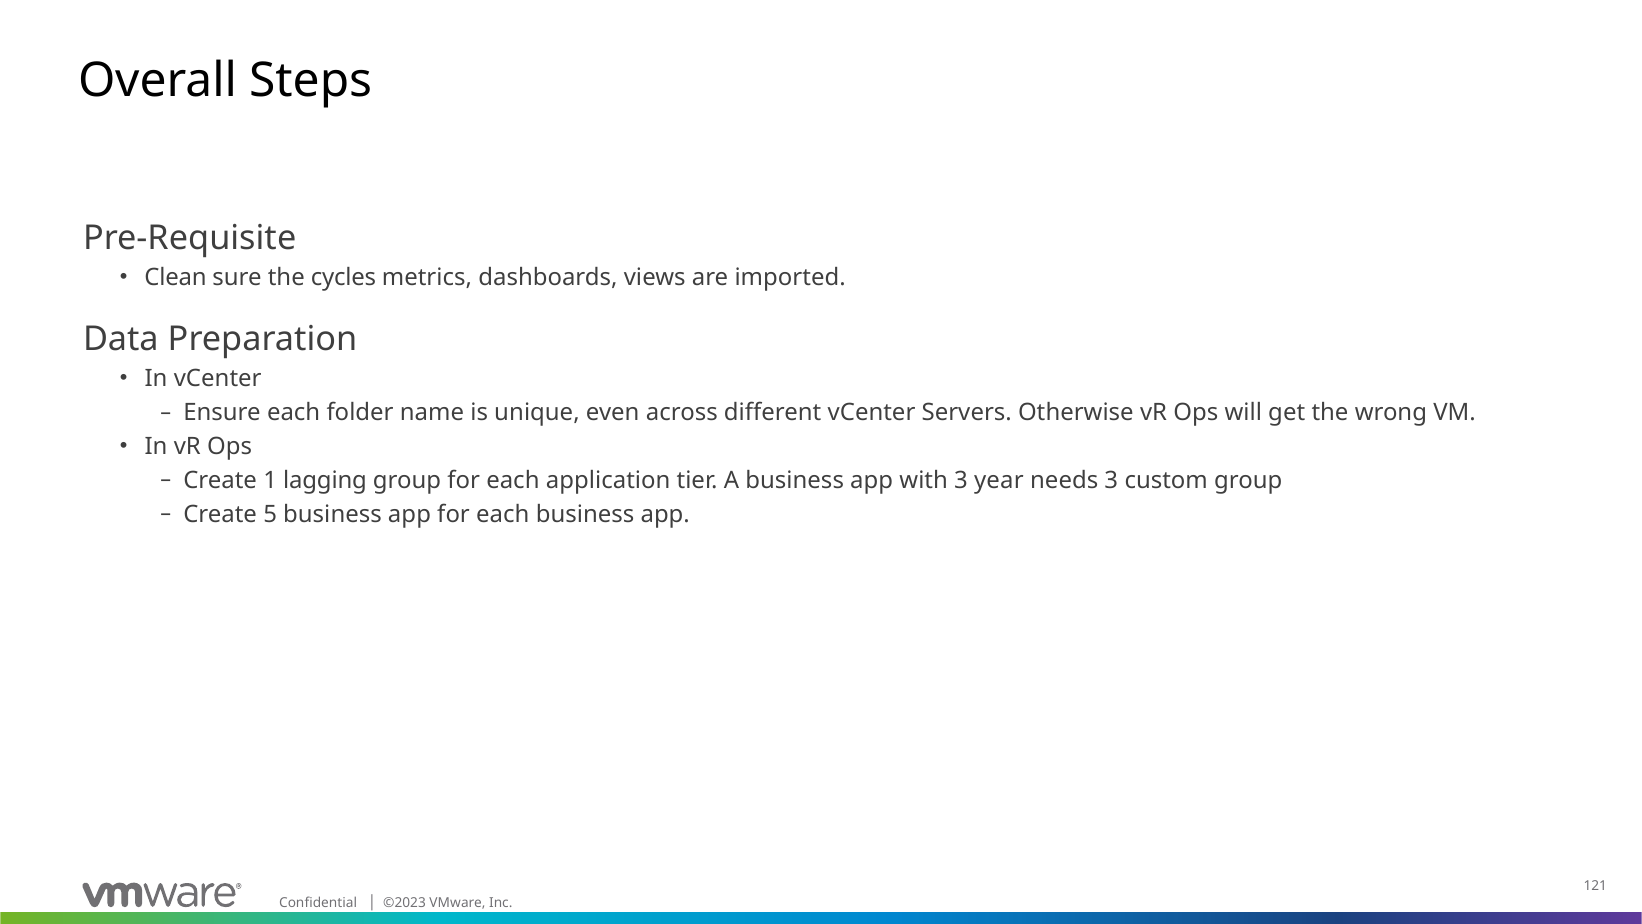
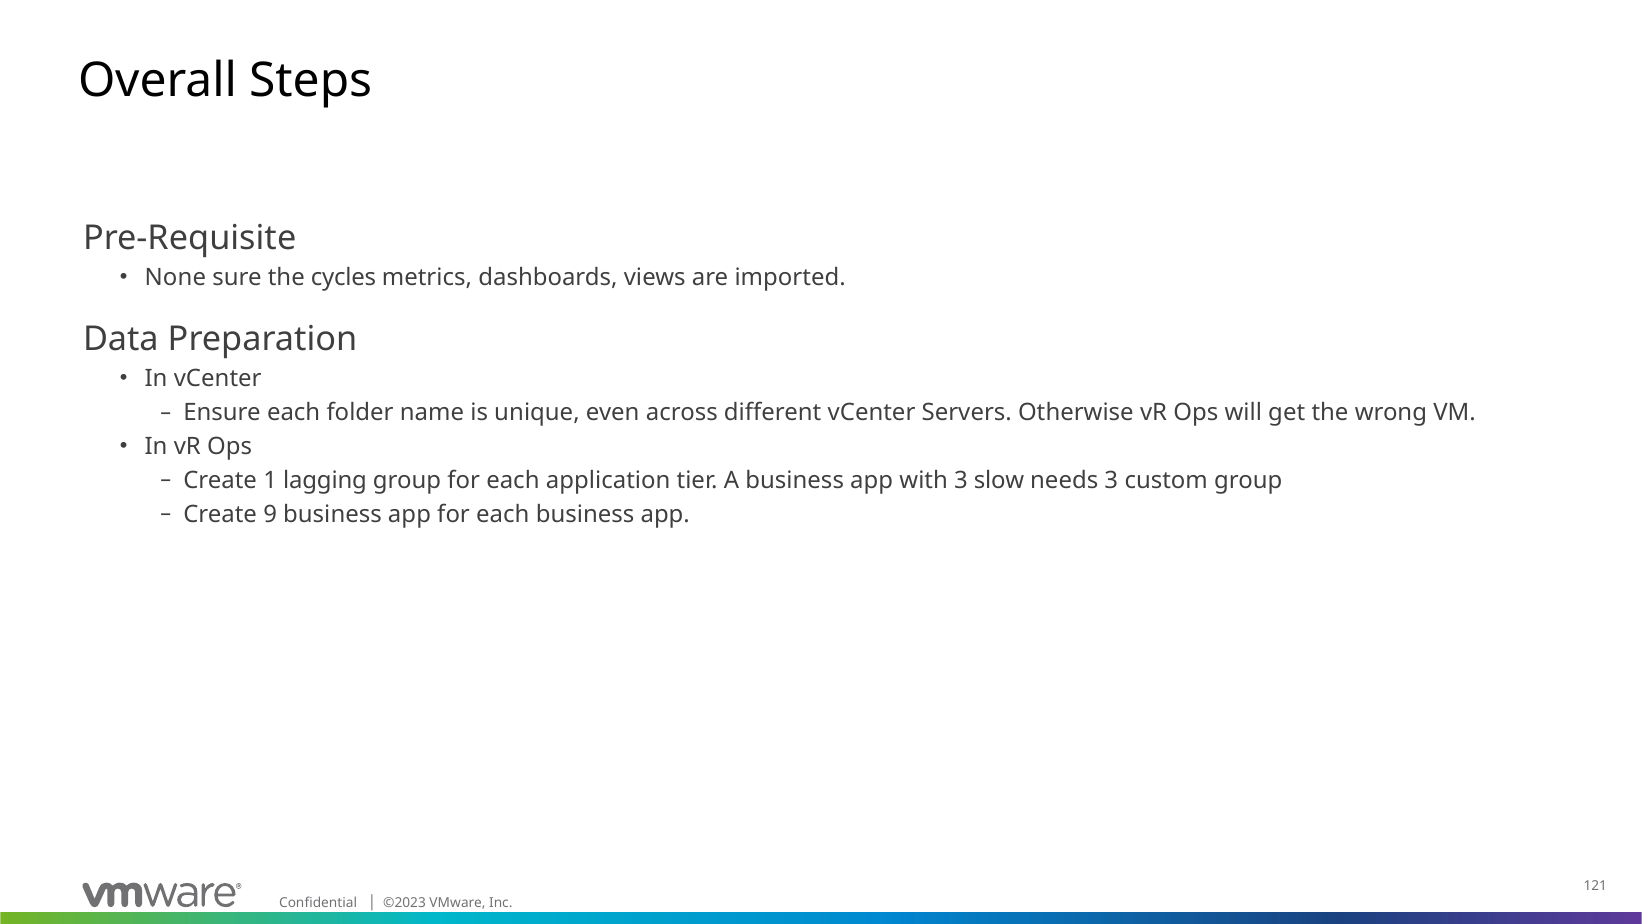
Clean: Clean -> None (175, 278)
year: year -> slow (999, 480)
5: 5 -> 9 (270, 514)
